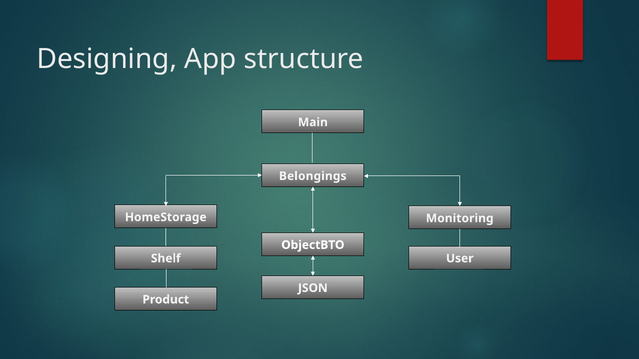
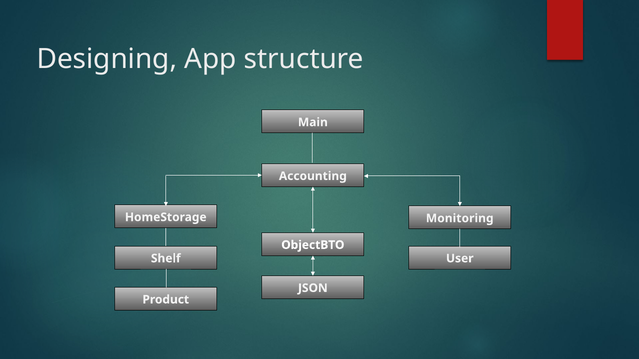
Belongings: Belongings -> Accounting (313, 176)
